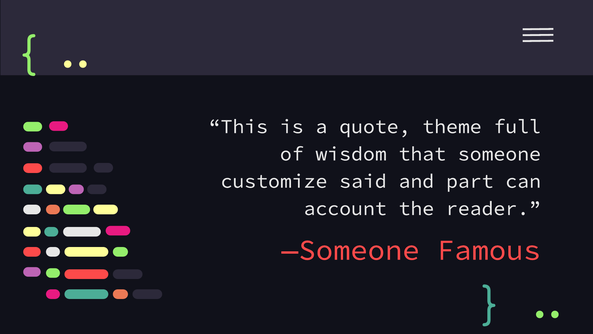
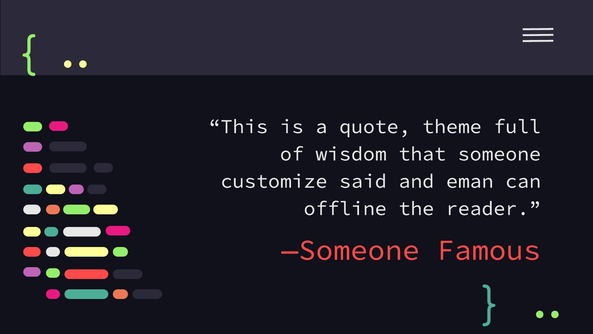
part: part -> eman (470, 181)
account: account -> offline (345, 208)
